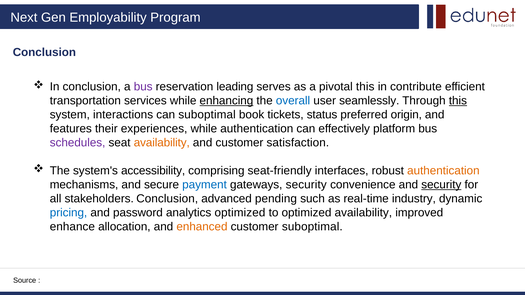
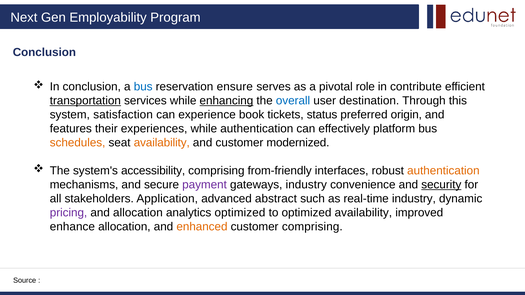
bus colour: purple -> blue (143, 87)
leading: leading -> ensure (235, 87)
pivotal this: this -> role (365, 87)
transportation underline: none -> present (85, 101)
seamlessly: seamlessly -> destination (369, 101)
this underline: present -> none (458, 101)
interactions: interactions -> satisfaction (123, 115)
can suboptimal: suboptimal -> experience (207, 115)
schedules colour: purple -> orange (78, 143)
satisfaction: satisfaction -> modernized (298, 143)
seat-friendly: seat-friendly -> from-friendly (280, 171)
payment colour: blue -> purple (205, 185)
gateways security: security -> industry (306, 185)
stakeholders Conclusion: Conclusion -> Application (167, 199)
pending: pending -> abstract (276, 199)
pricing colour: blue -> purple (69, 213)
and password: password -> allocation (138, 213)
customer suboptimal: suboptimal -> comprising (312, 227)
